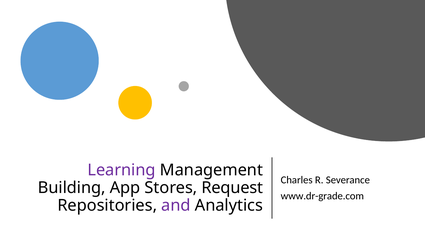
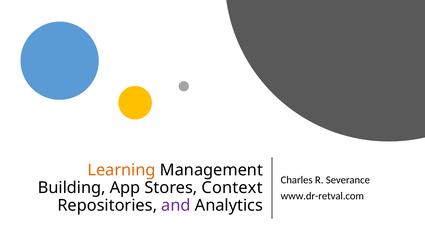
Learning colour: purple -> orange (122, 170)
Request: Request -> Context (232, 188)
www.dr-grade.com: www.dr-grade.com -> www.dr-retval.com (322, 196)
